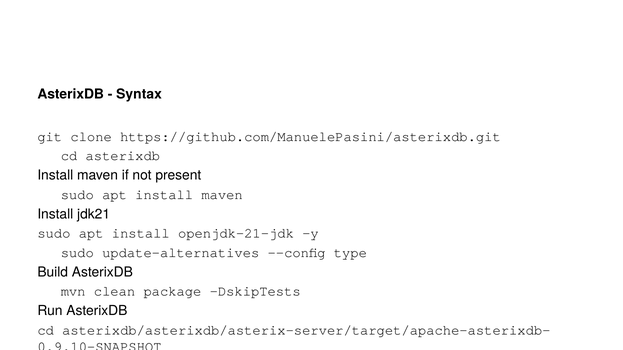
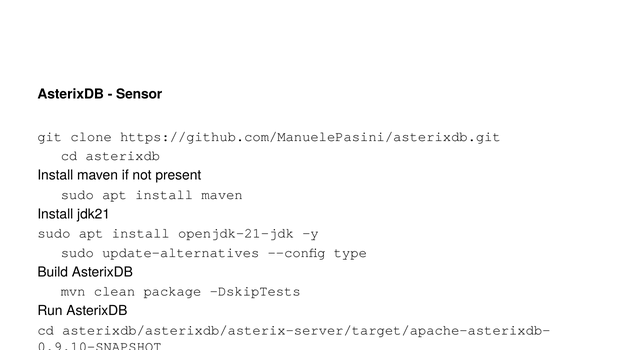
Syntax: Syntax -> Sensor (139, 94)
